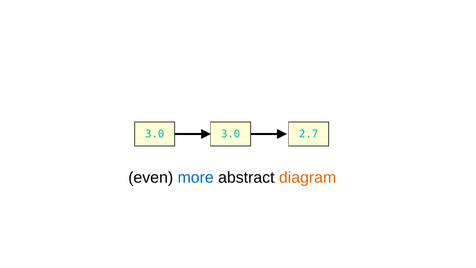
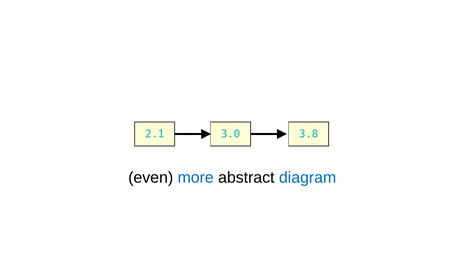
3.0: 3.0 -> 2.1 (155, 134)
2.7: 2.7 -> 3.8 (309, 134)
diagram colour: orange -> blue (308, 177)
